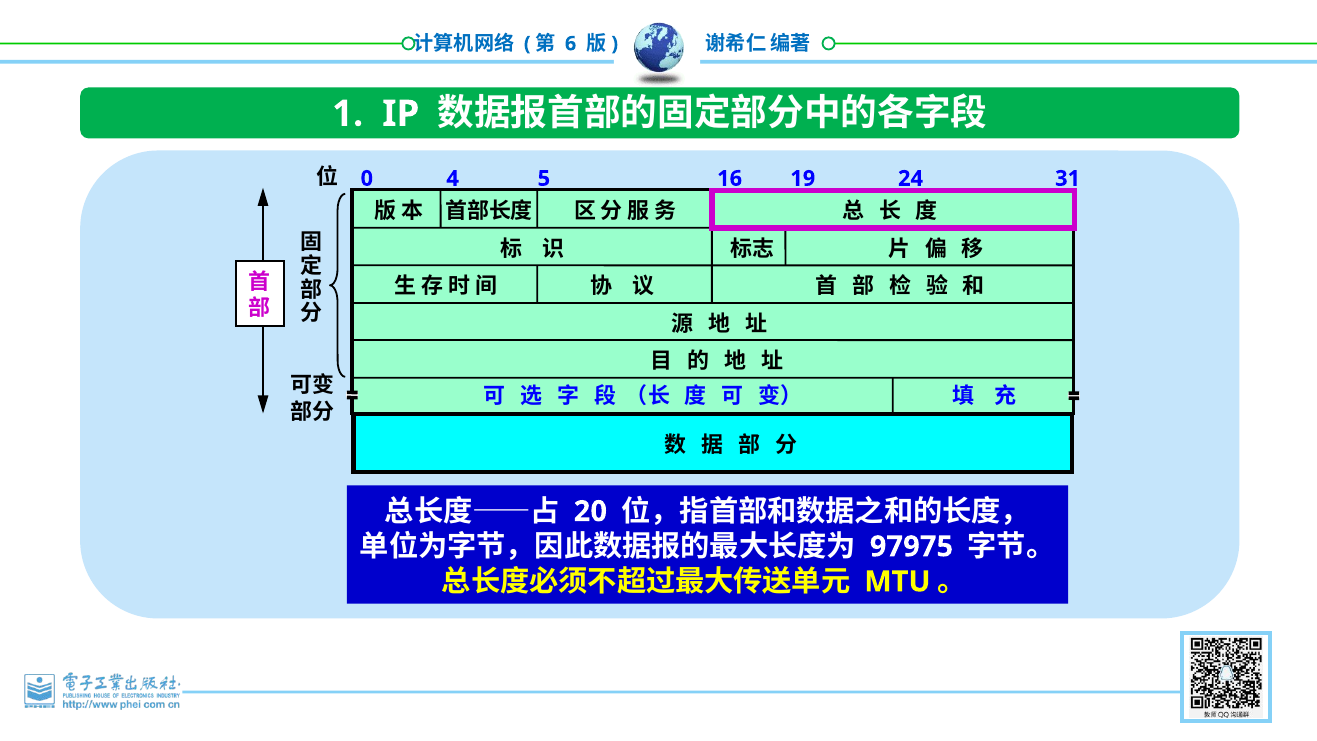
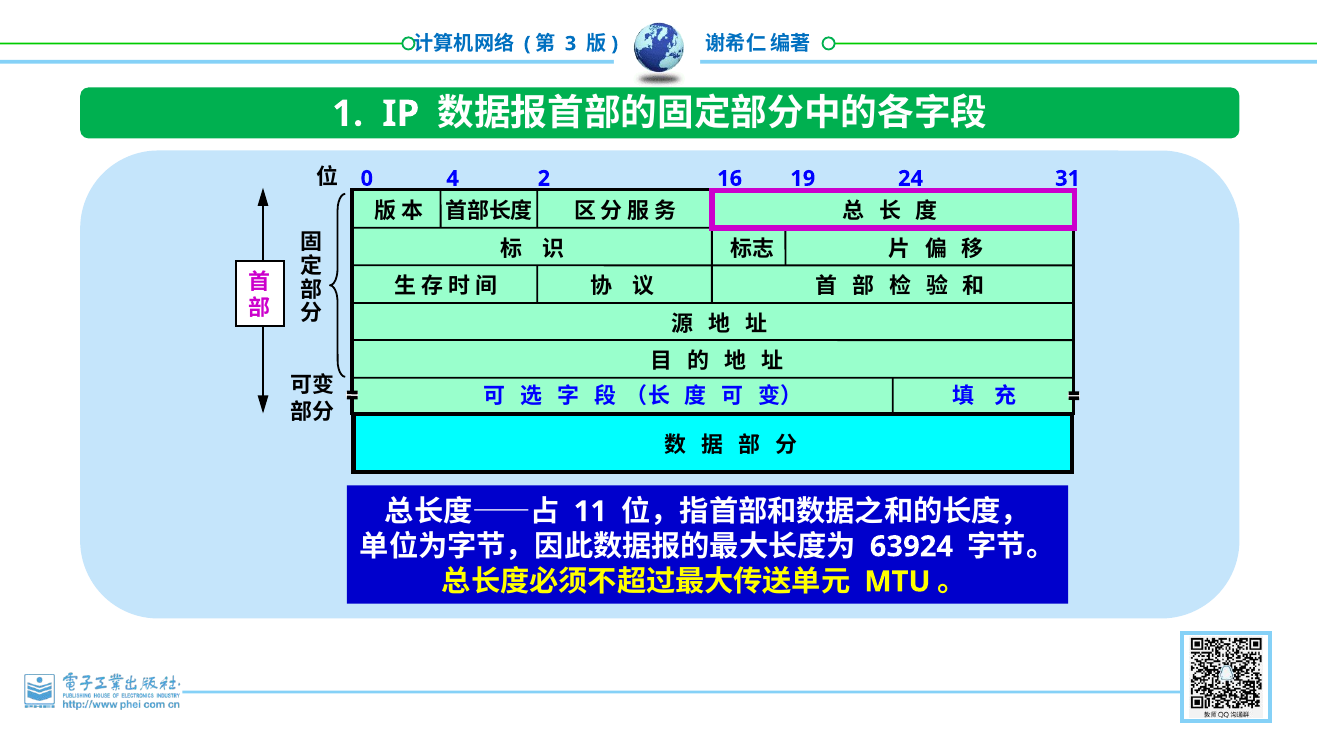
6: 6 -> 3 (571, 44)
5: 5 -> 2 (544, 178)
20: 20 -> 11 (590, 511)
97975: 97975 -> 63924 (911, 546)
